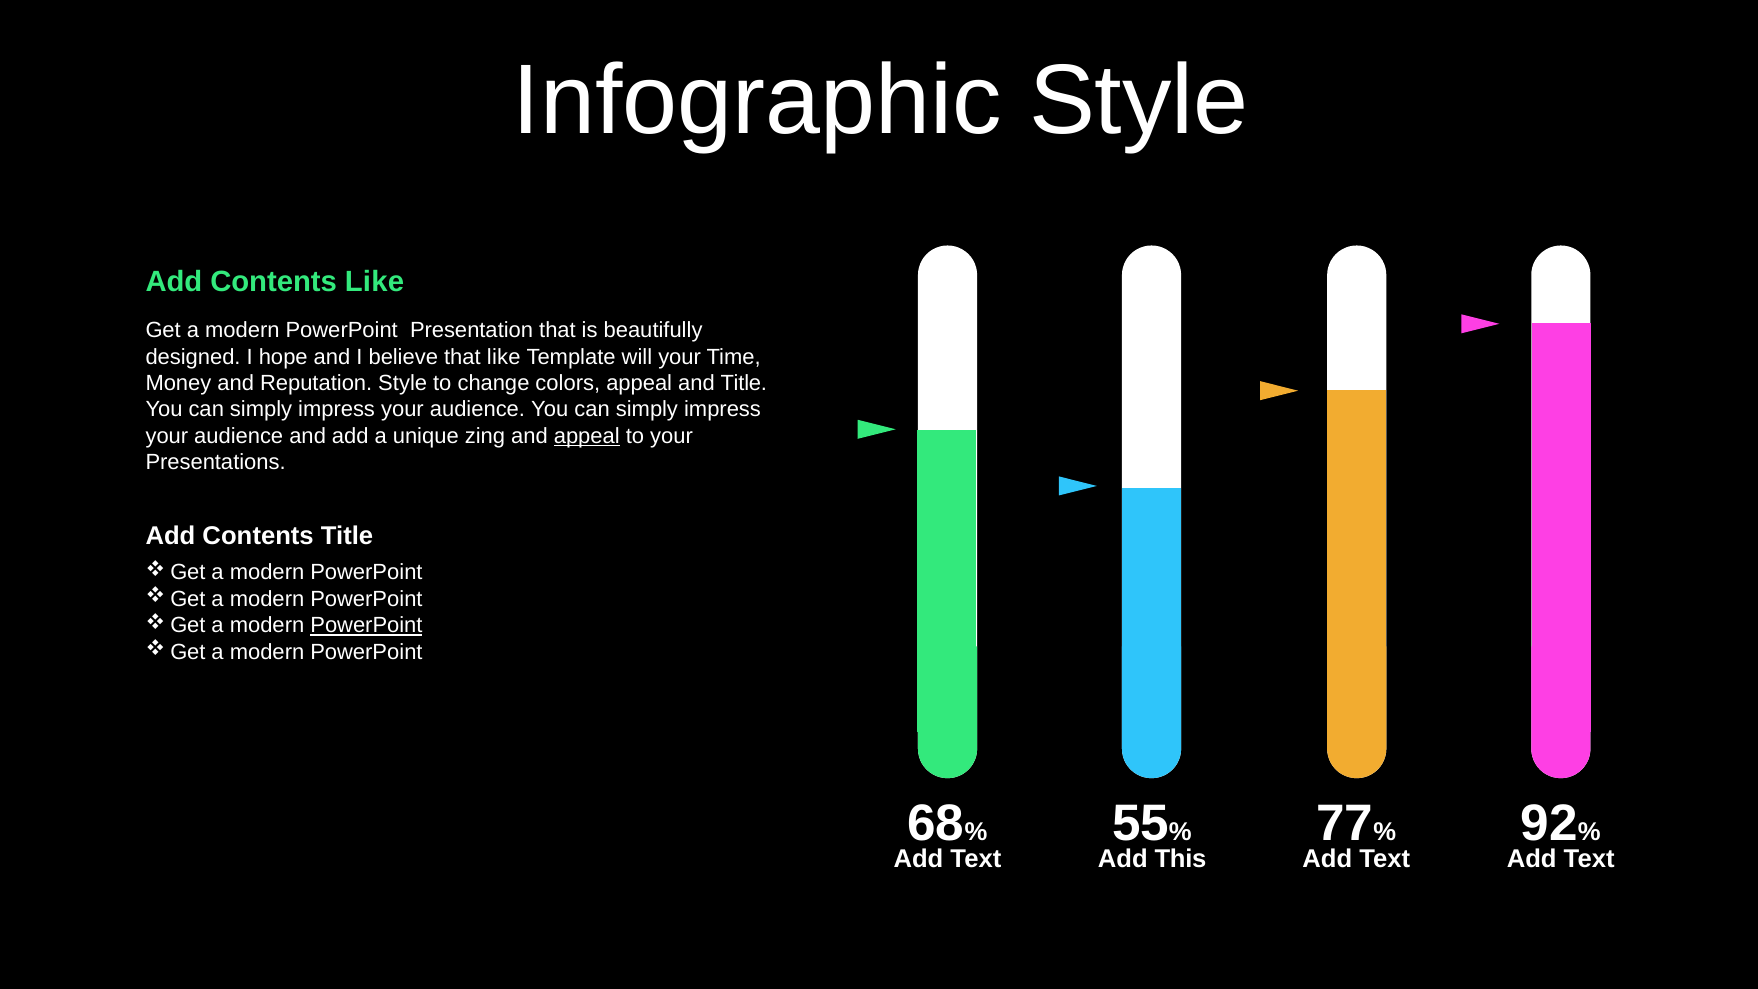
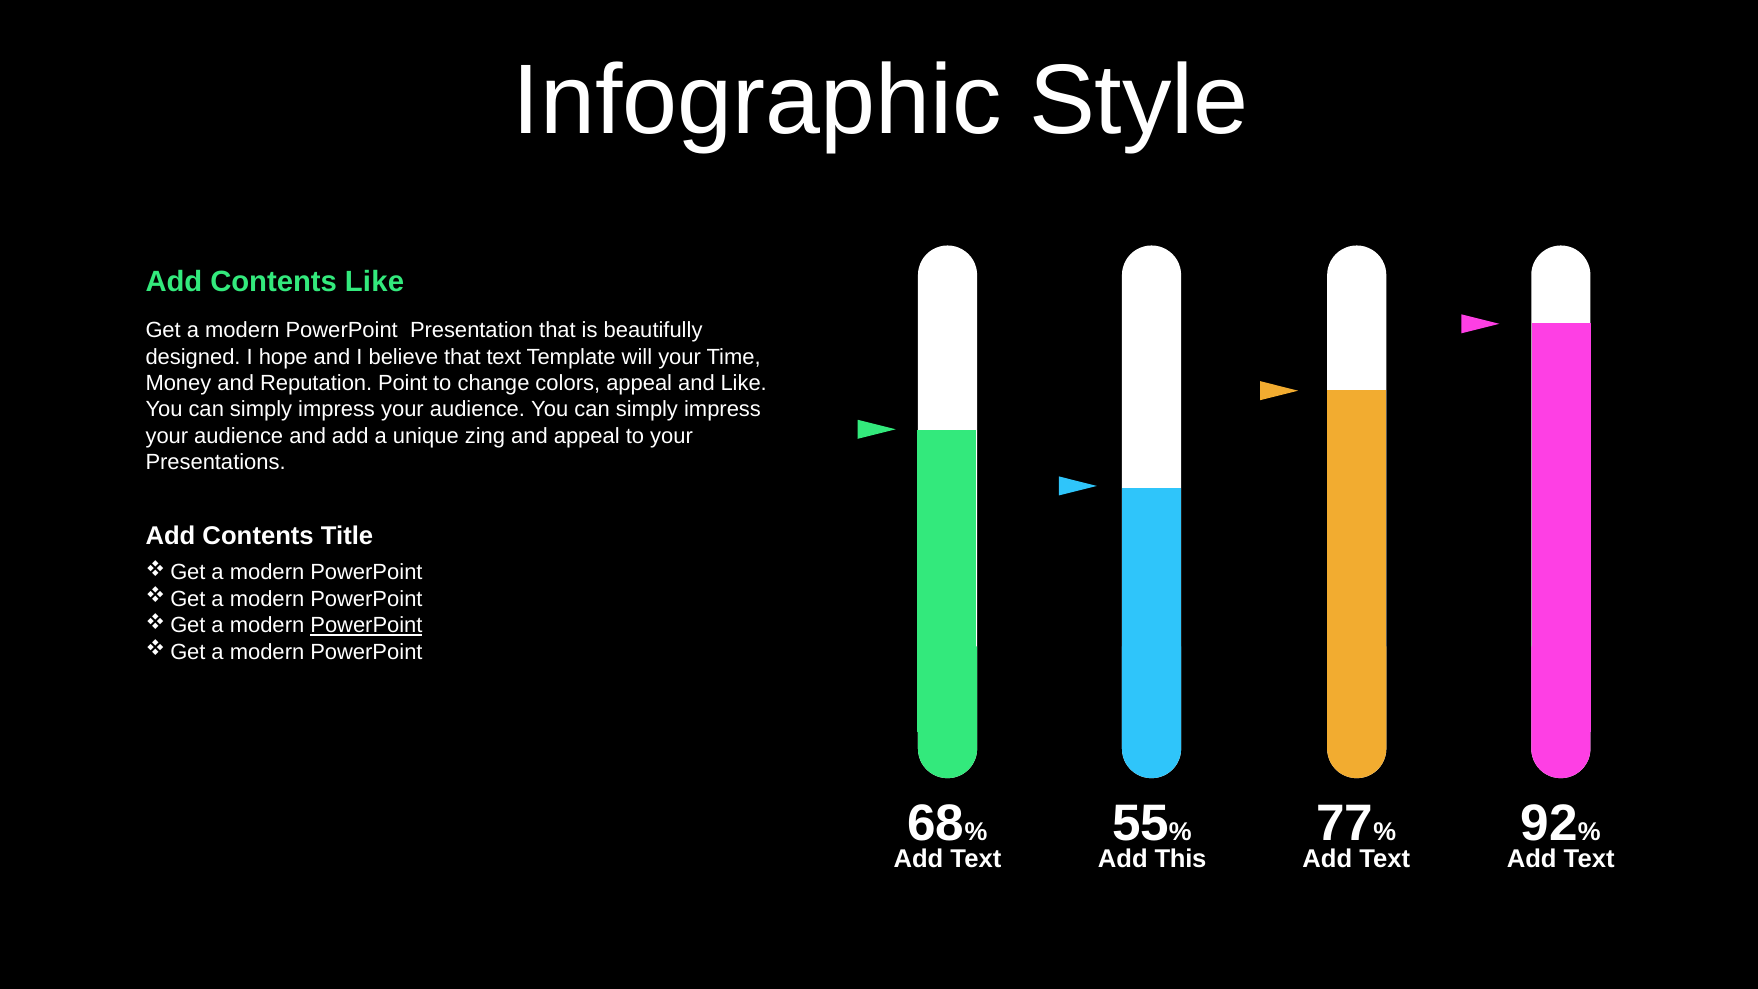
that like: like -> text (504, 357)
Reputation Style: Style -> Point (403, 383)
and Title: Title -> Like (744, 383)
appeal underline: present -> none (587, 436)
